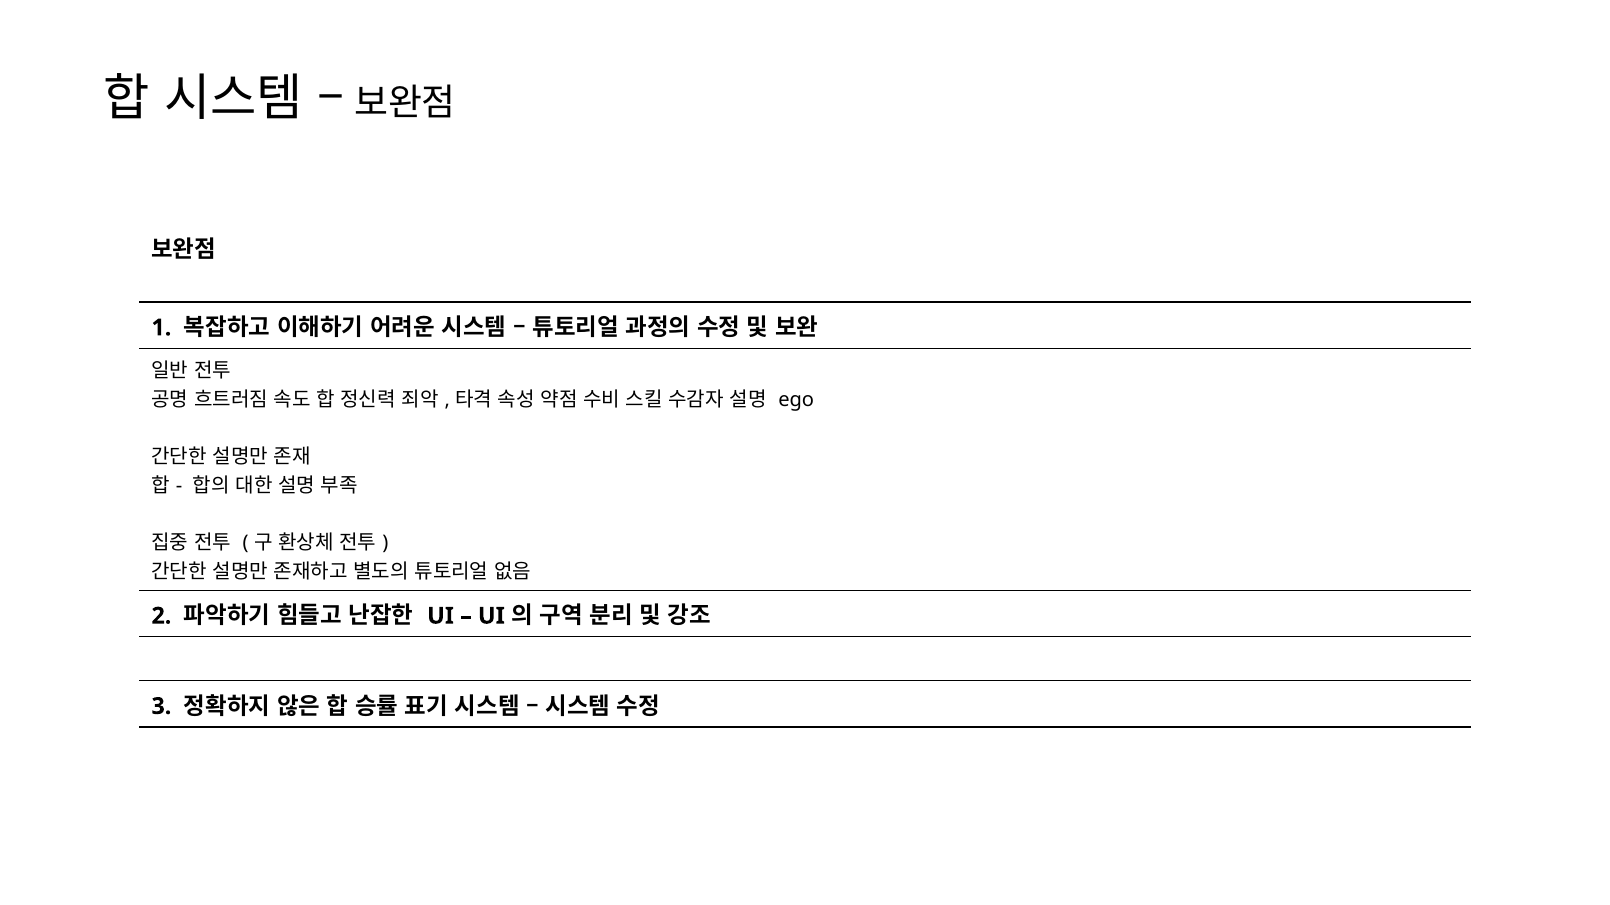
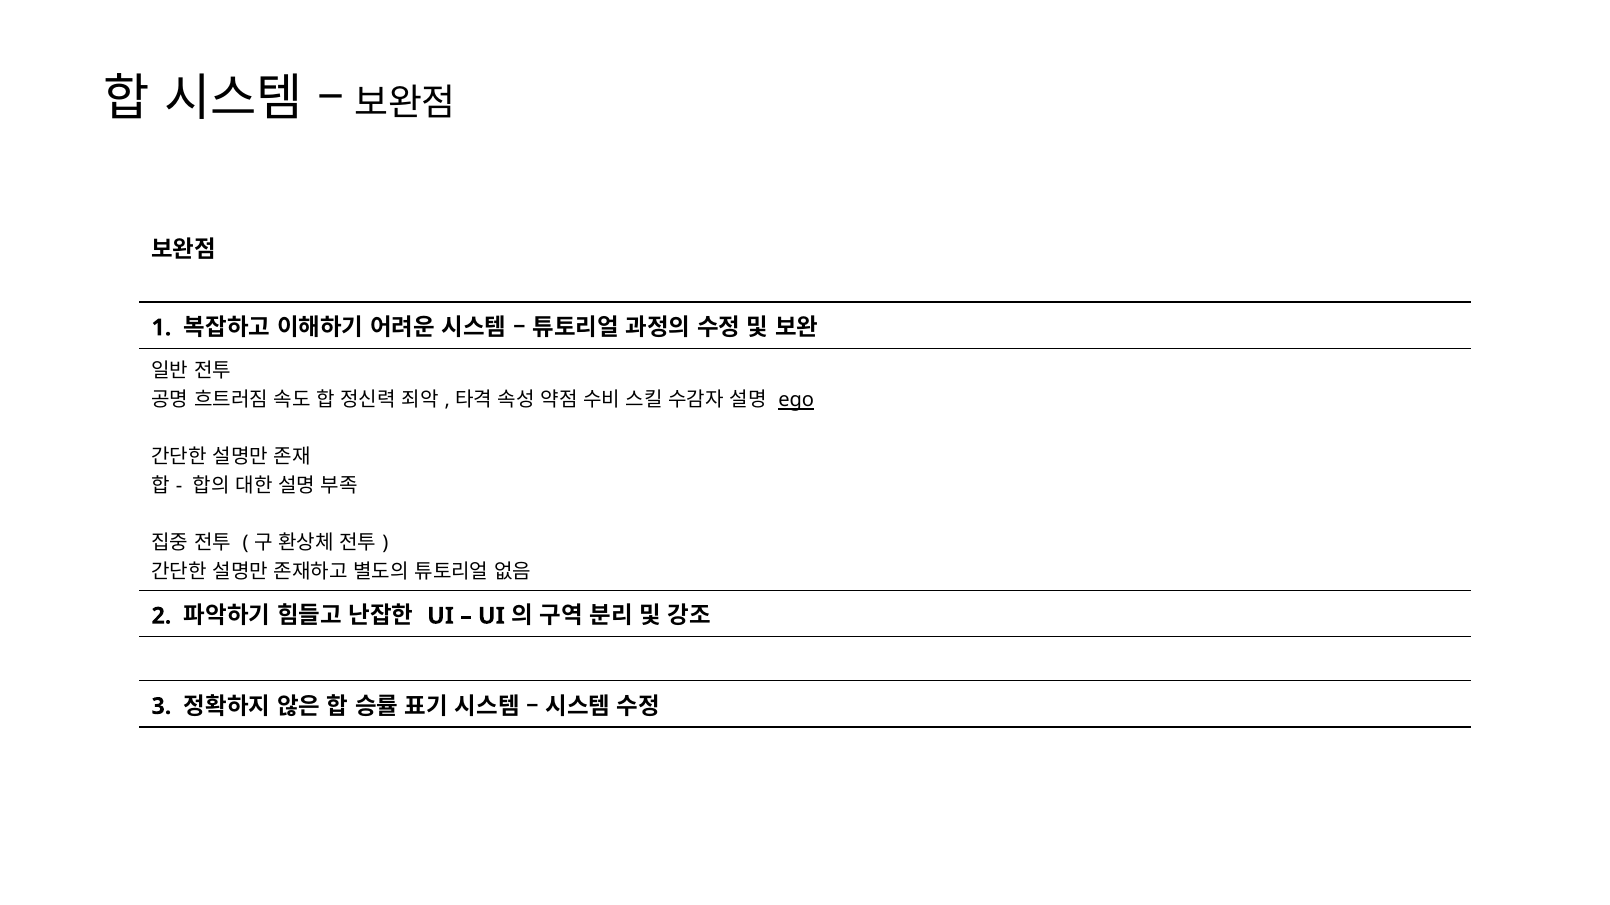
ego underline: none -> present (796, 401)
